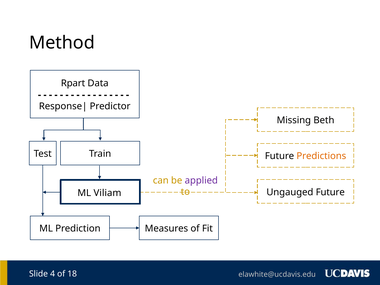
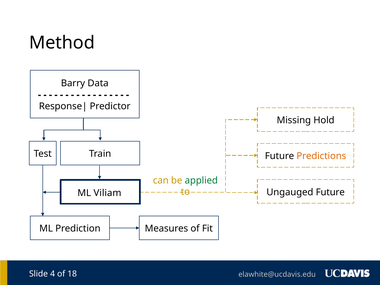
Rpart: Rpart -> Barry (73, 83)
Beth: Beth -> Hold (324, 120)
applied colour: purple -> green (201, 180)
